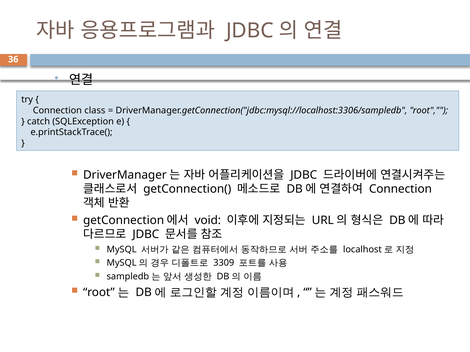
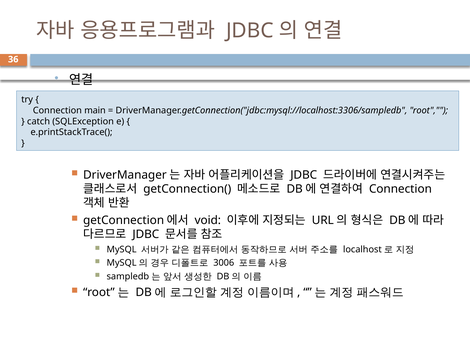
class: class -> main (95, 111)
3309: 3309 -> 3006 (224, 263)
